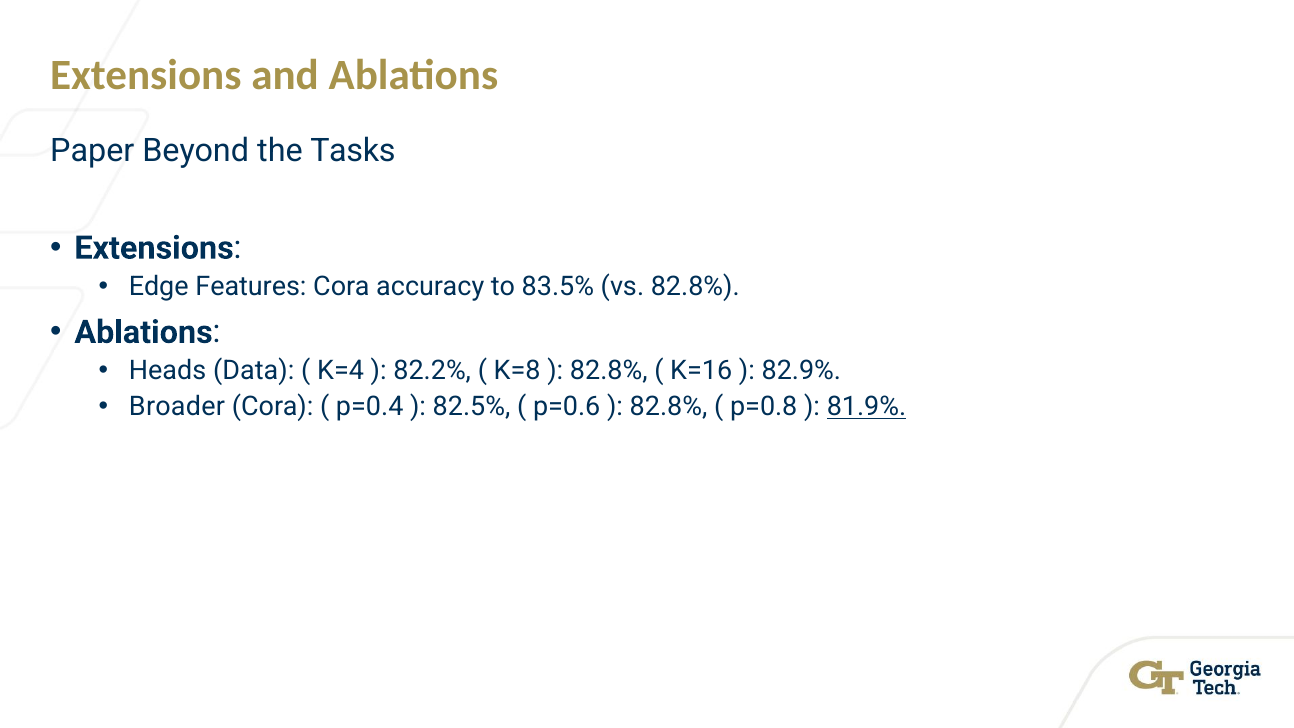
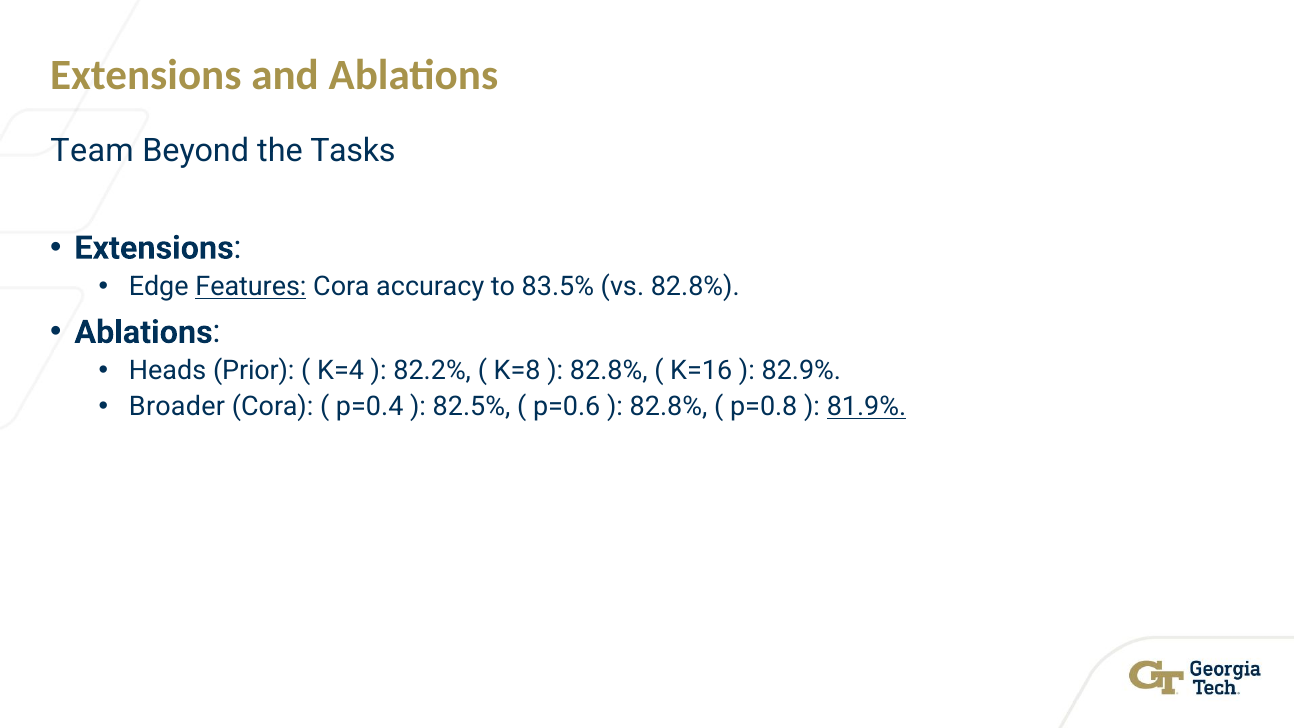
Paper: Paper -> Team (92, 151)
Features underline: none -> present (251, 287)
Data: Data -> Prior (254, 371)
